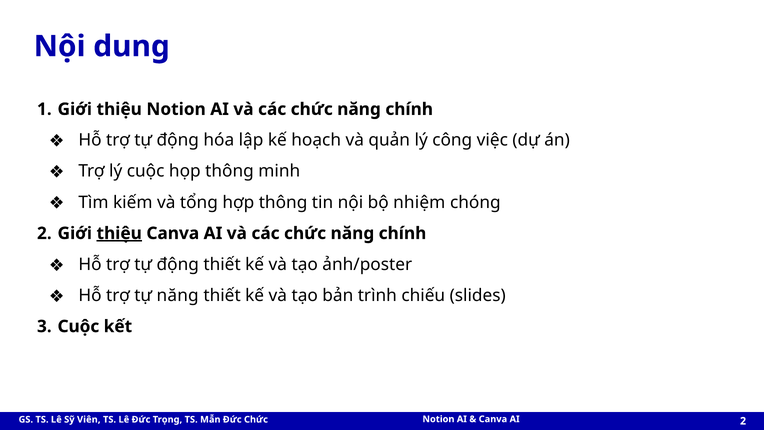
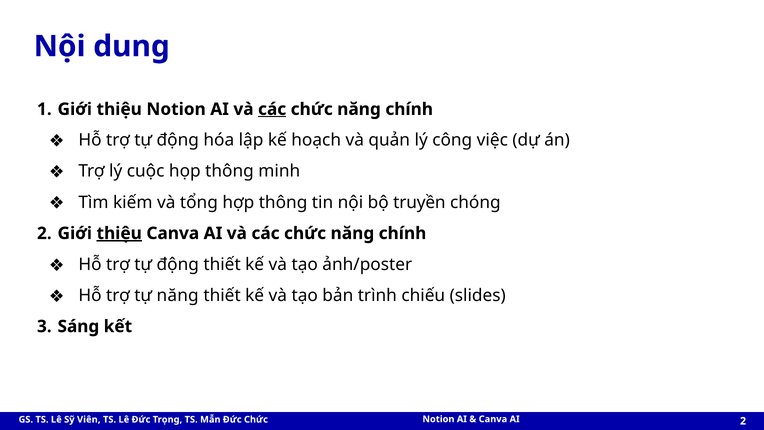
các underline: none -> present (272, 109)
nhiệm: nhiệm -> truyền (419, 202)
Cuộc: Cuộc -> Sáng (78, 326)
